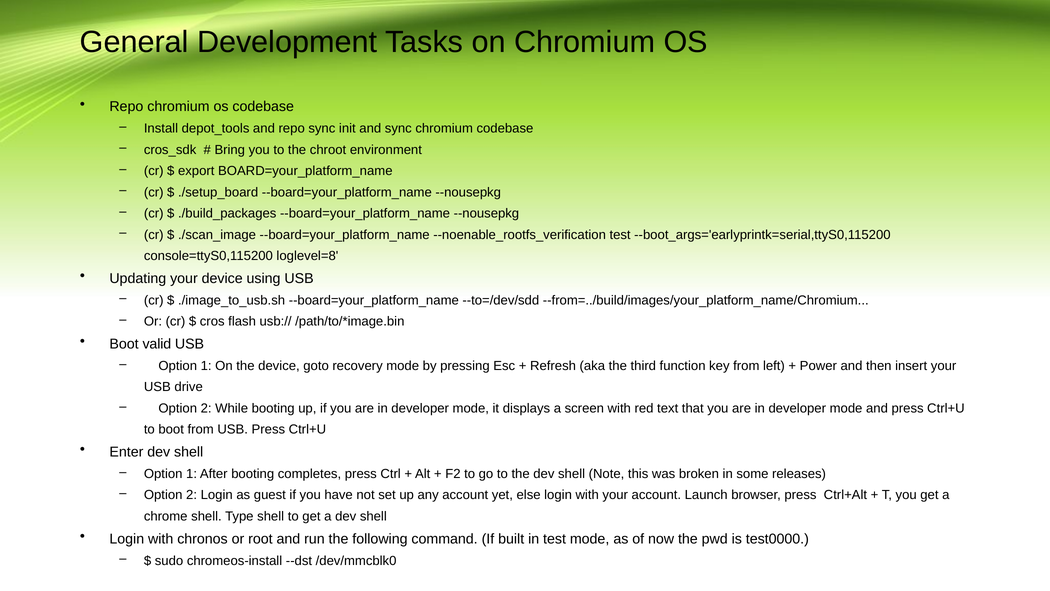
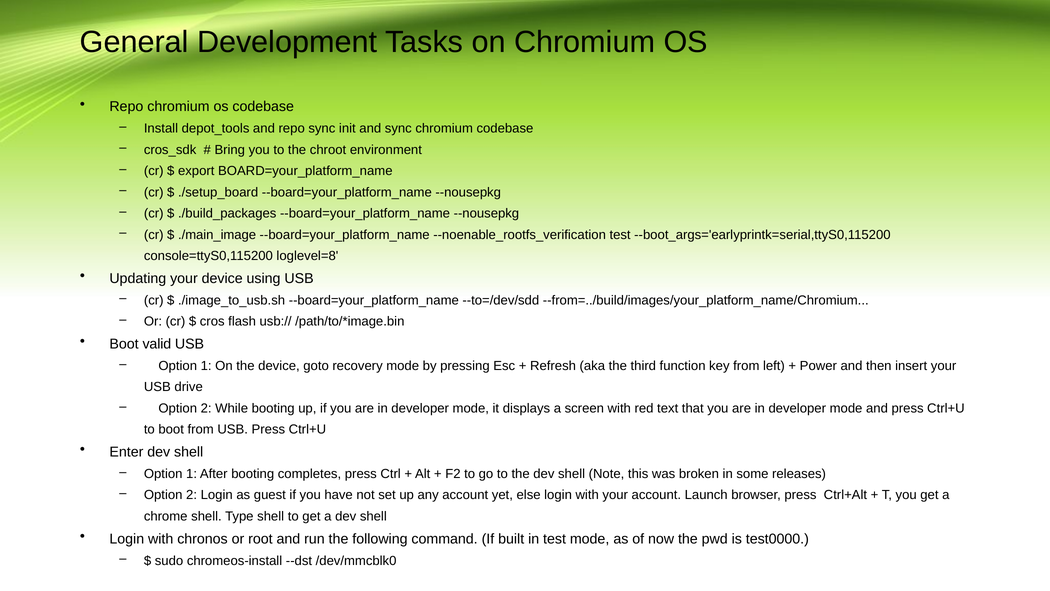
./scan_image: ./scan_image -> ./main_image (217, 235)
